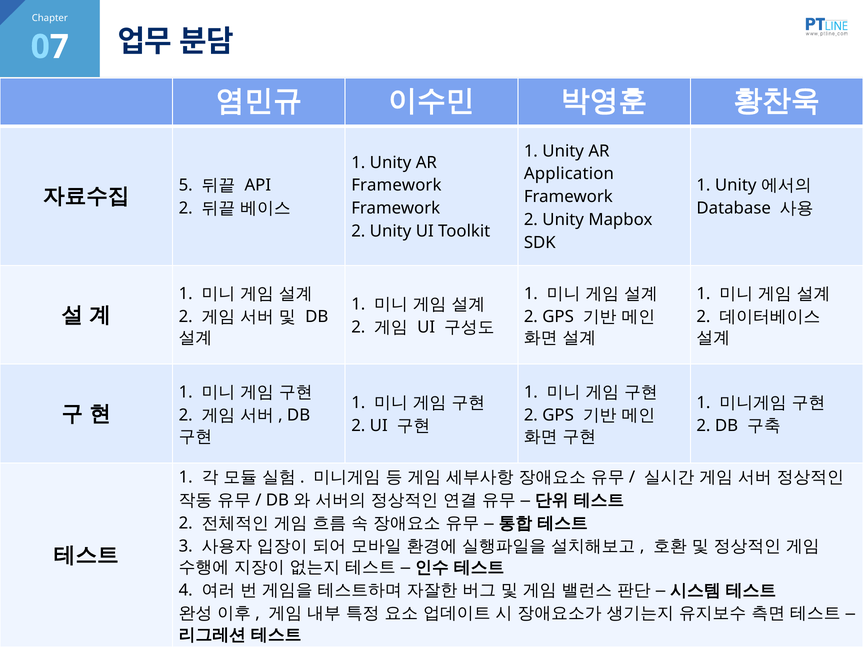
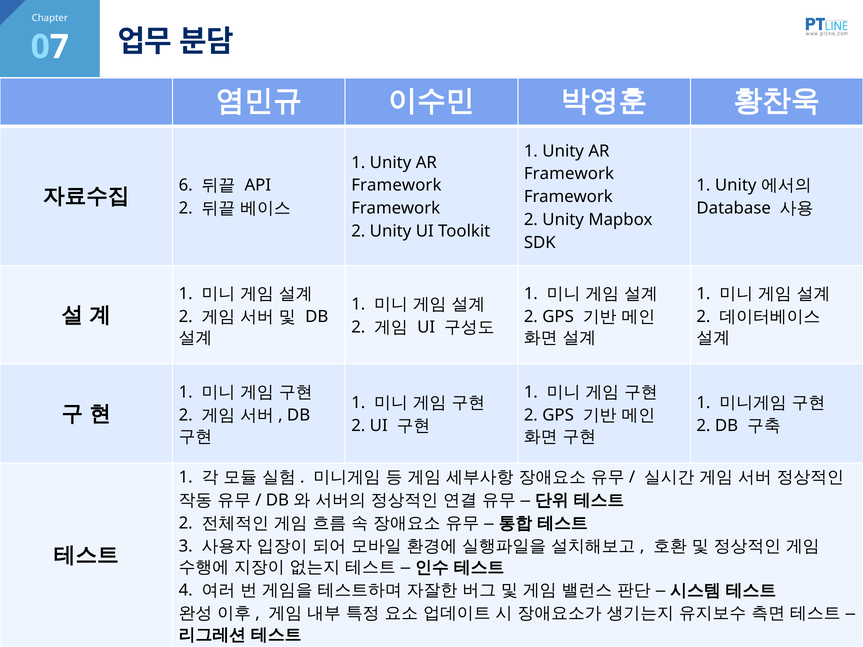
Application: Application -> Framework (569, 174)
5: 5 -> 6 (186, 185)
